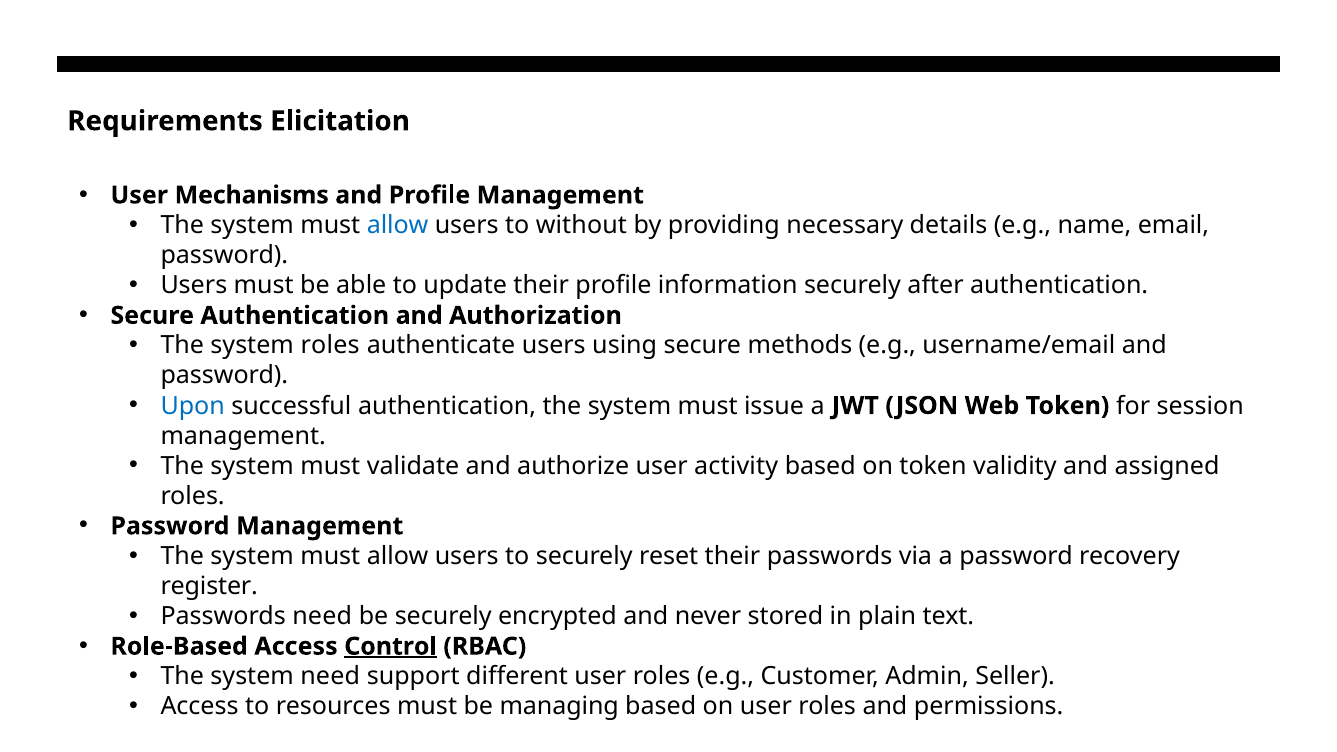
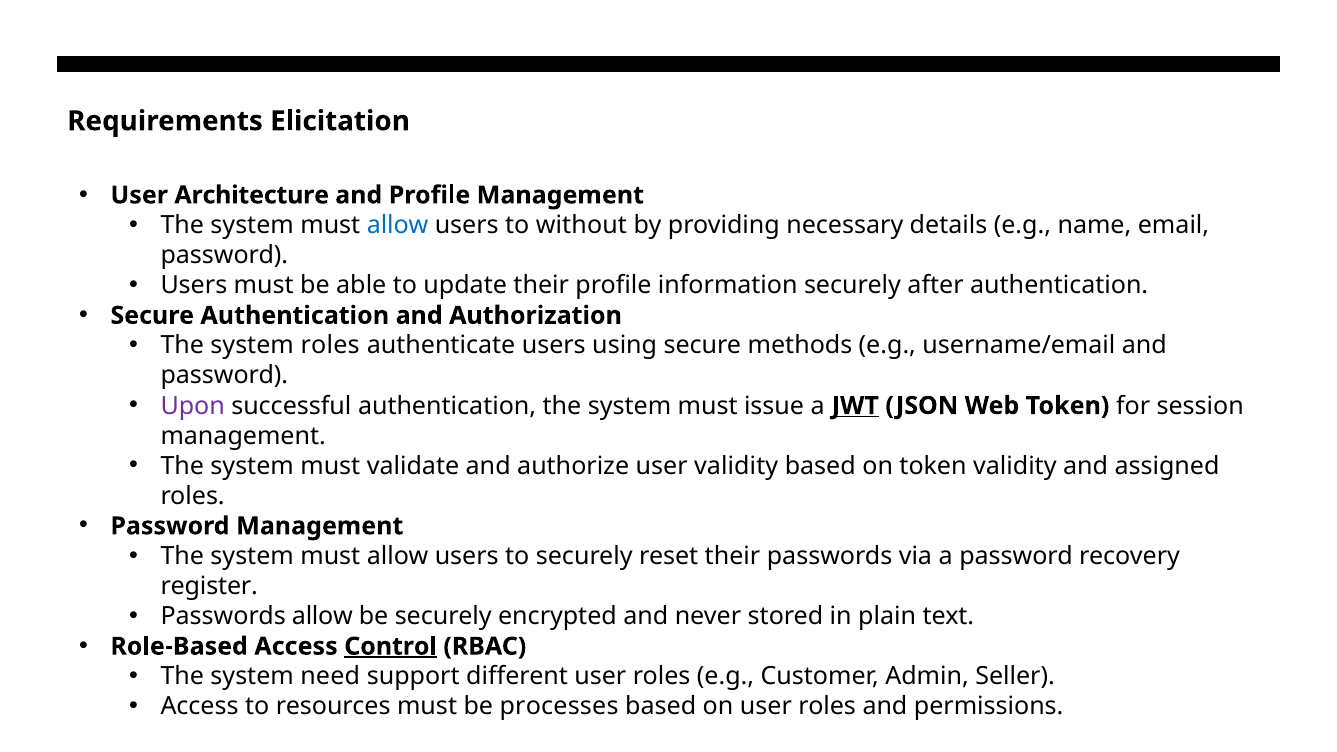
Mechanisms: Mechanisms -> Architecture (252, 195)
Upon colour: blue -> purple (193, 406)
JWT underline: none -> present (855, 406)
user activity: activity -> validity (736, 466)
Passwords need: need -> allow (322, 616)
managing: managing -> processes (559, 707)
